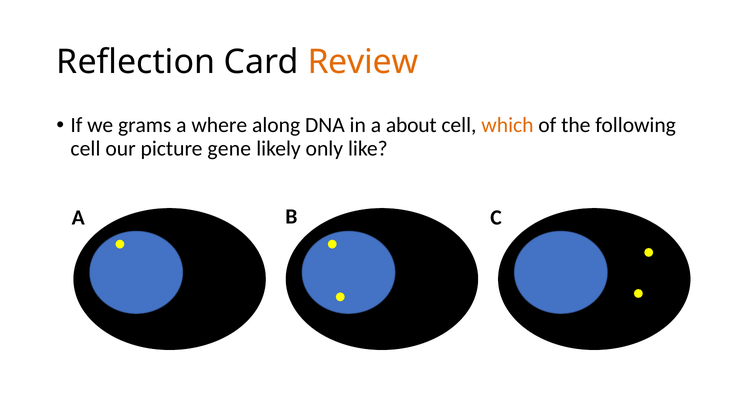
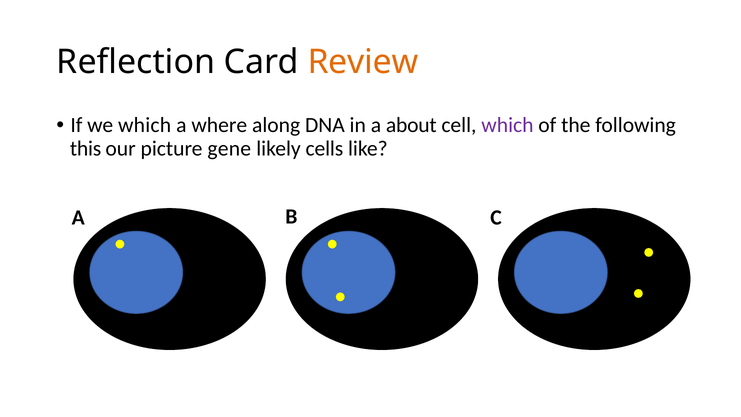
we grams: grams -> which (145, 125)
which colour: orange -> purple (507, 125)
cell: cell -> this (86, 149)
only: only -> cells (324, 149)
